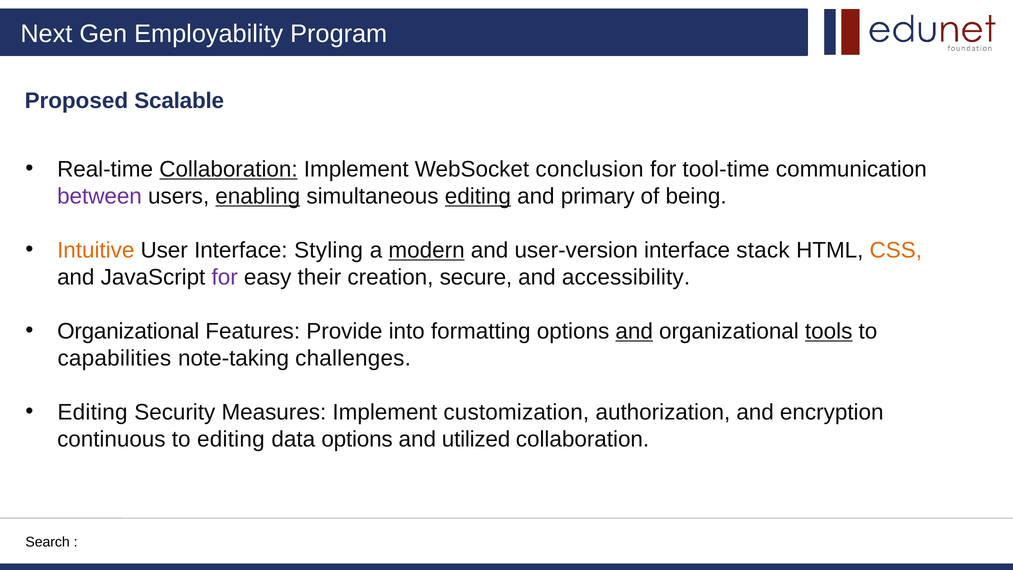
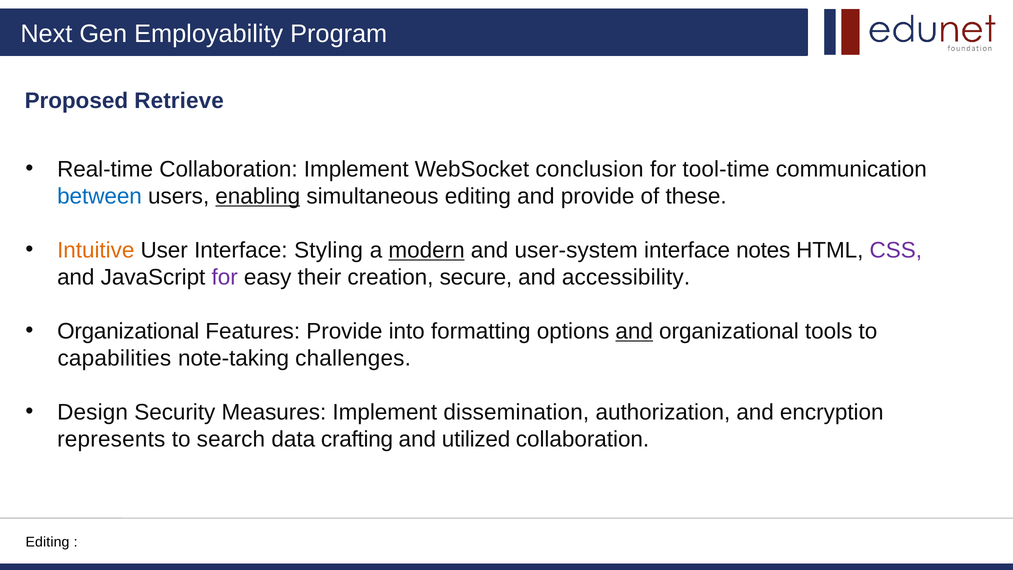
Scalable: Scalable -> Retrieve (179, 101)
Collaboration underline: present -> none (228, 169)
between colour: purple -> blue (100, 196)
editing underline: present -> none (478, 196)
and primary: primary -> provide (598, 196)
being: being -> these (696, 196)
user-version: user-version -> user-system (576, 250)
stack: stack -> notes (763, 250)
CSS colour: orange -> purple (896, 250)
tools underline: present -> none (829, 331)
Editing: Editing -> Design (93, 412)
customization: customization -> dissemination (516, 412)
continuous: continuous -> represents (111, 439)
to editing: editing -> search (231, 439)
data options: options -> crafting (357, 439)
Search: Search -> Editing (48, 542)
